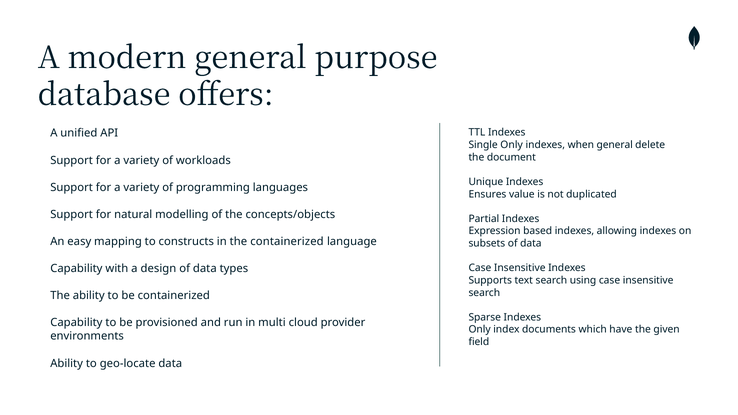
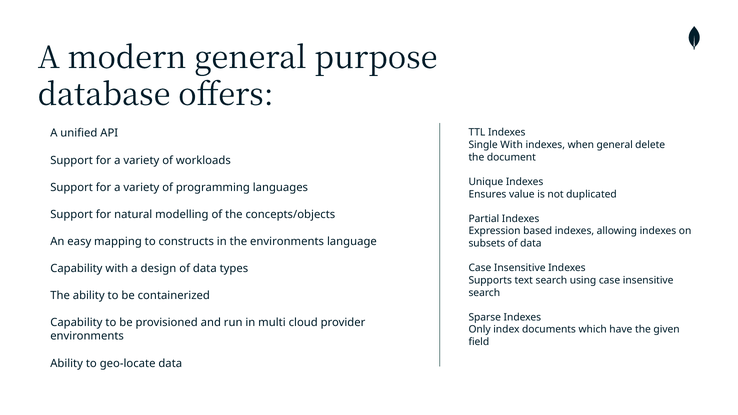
Single Only: Only -> With (512, 145)
the containerized: containerized -> environments (287, 242)
